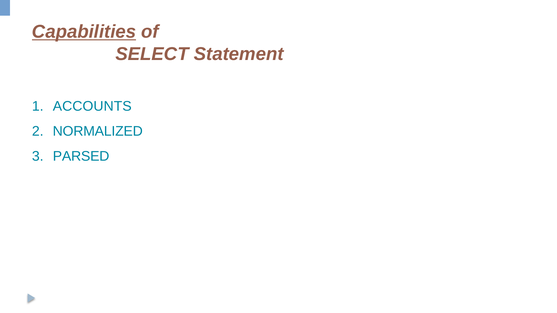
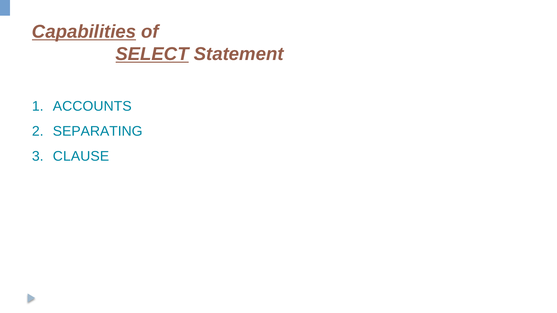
SELECT underline: none -> present (152, 54)
NORMALIZED: NORMALIZED -> SEPARATING (98, 131)
PARSED: PARSED -> CLAUSE (81, 156)
